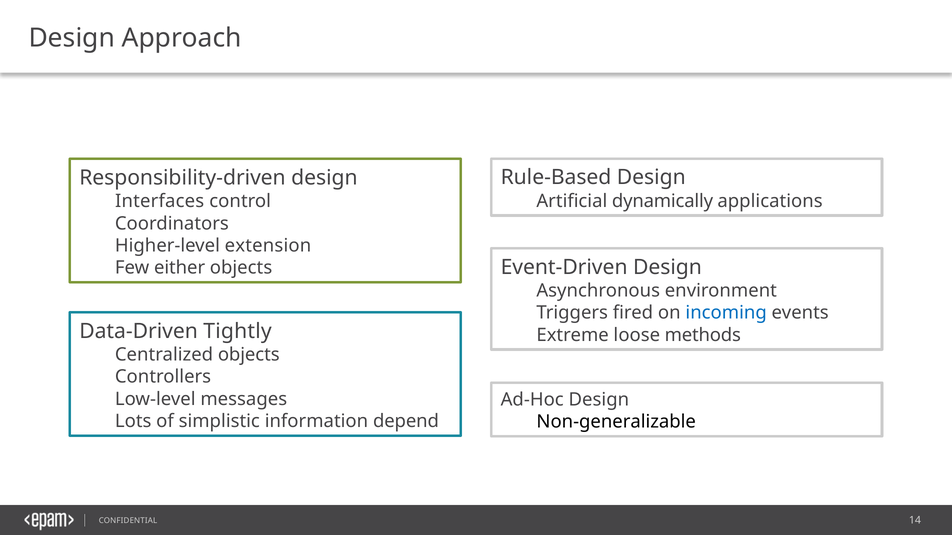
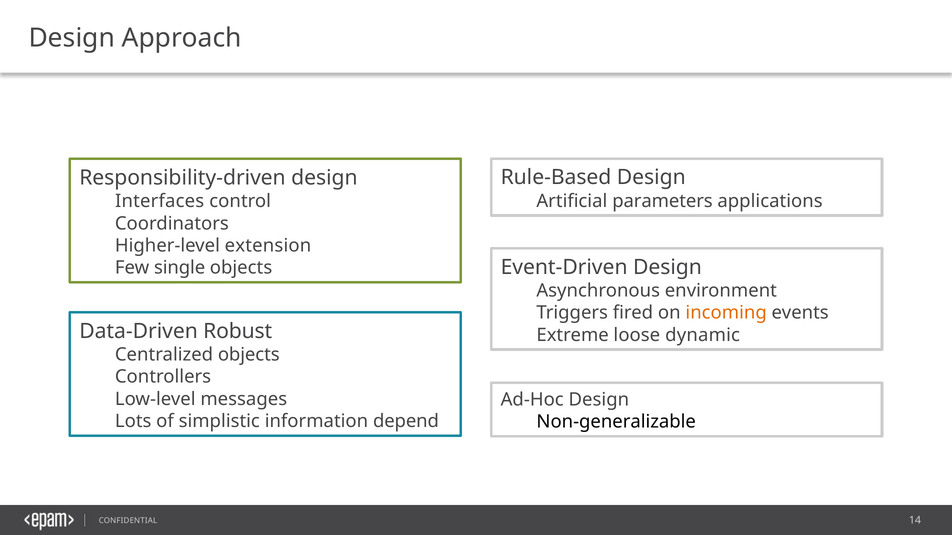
dynamically: dynamically -> parameters (662, 201)
either: either -> single (180, 268)
incoming colour: blue -> orange (726, 313)
Tightly: Tightly -> Robust (238, 331)
methods: methods -> dynamic (703, 335)
